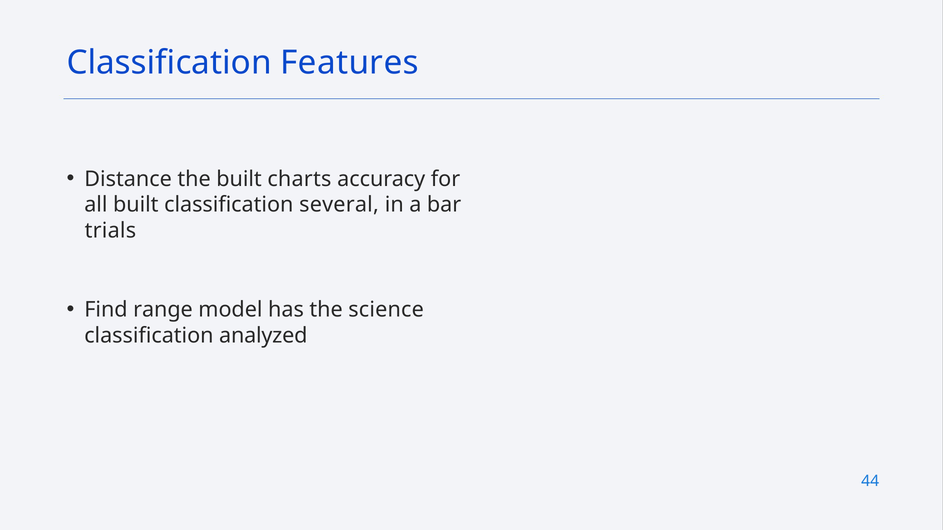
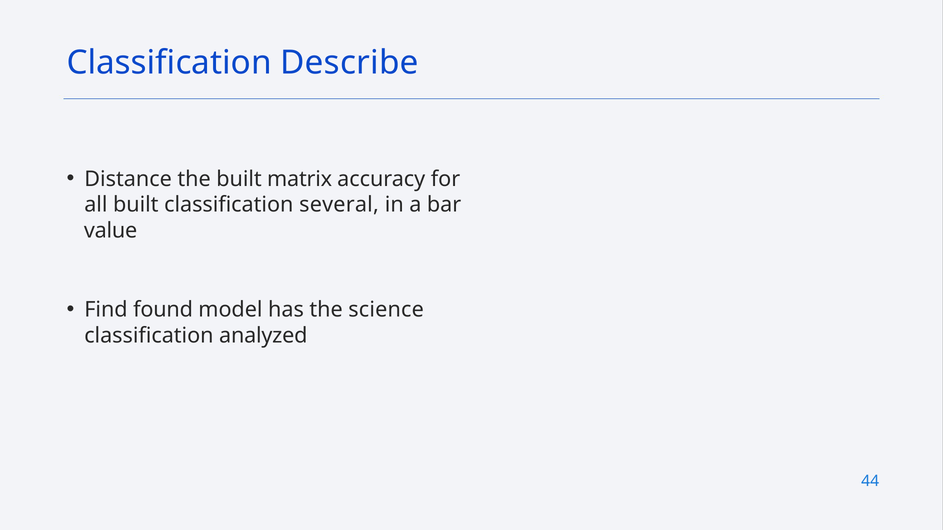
Features: Features -> Describe (350, 63)
charts: charts -> matrix (300, 179)
trials: trials -> value (111, 231)
range: range -> found (163, 310)
